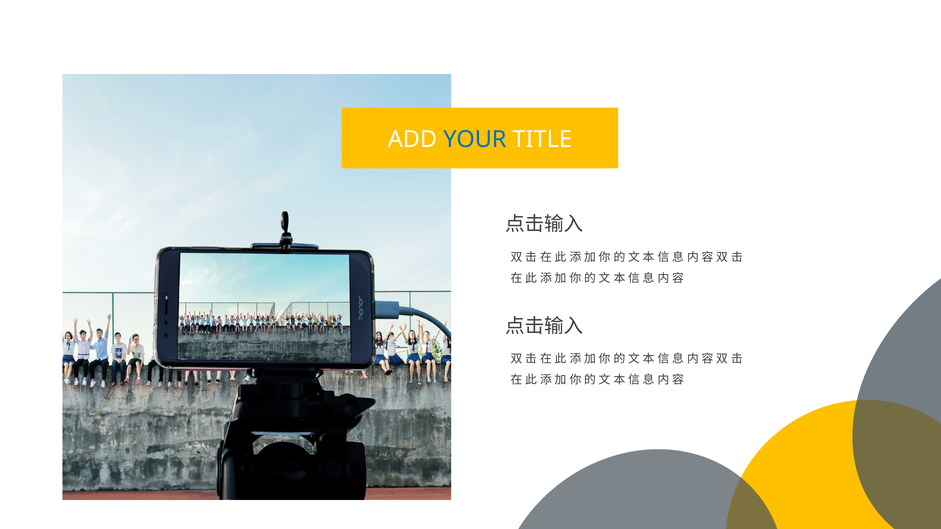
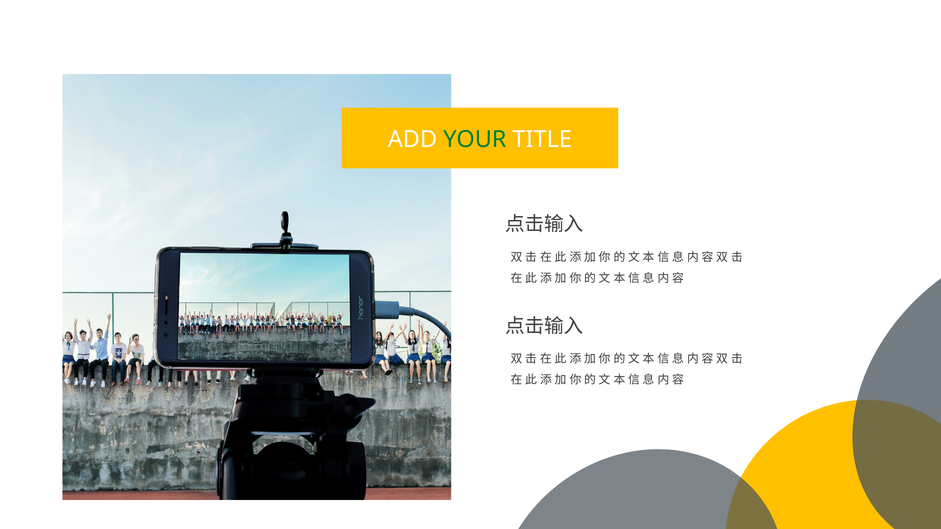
YOUR colour: blue -> green (475, 140)
